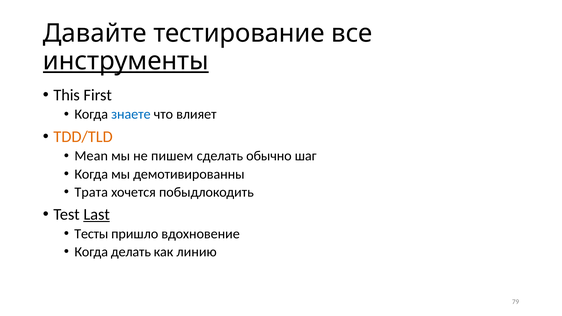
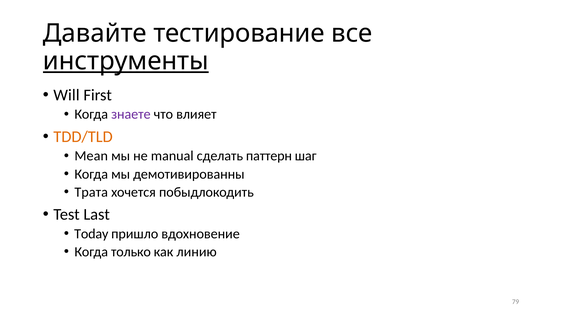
This: This -> Will (66, 95)
знаете colour: blue -> purple (131, 114)
пишем: пишем -> manual (172, 156)
обычно: обычно -> паттерн (269, 156)
Last underline: present -> none (97, 214)
Тесты: Тесты -> Today (91, 234)
делать: делать -> только (131, 252)
